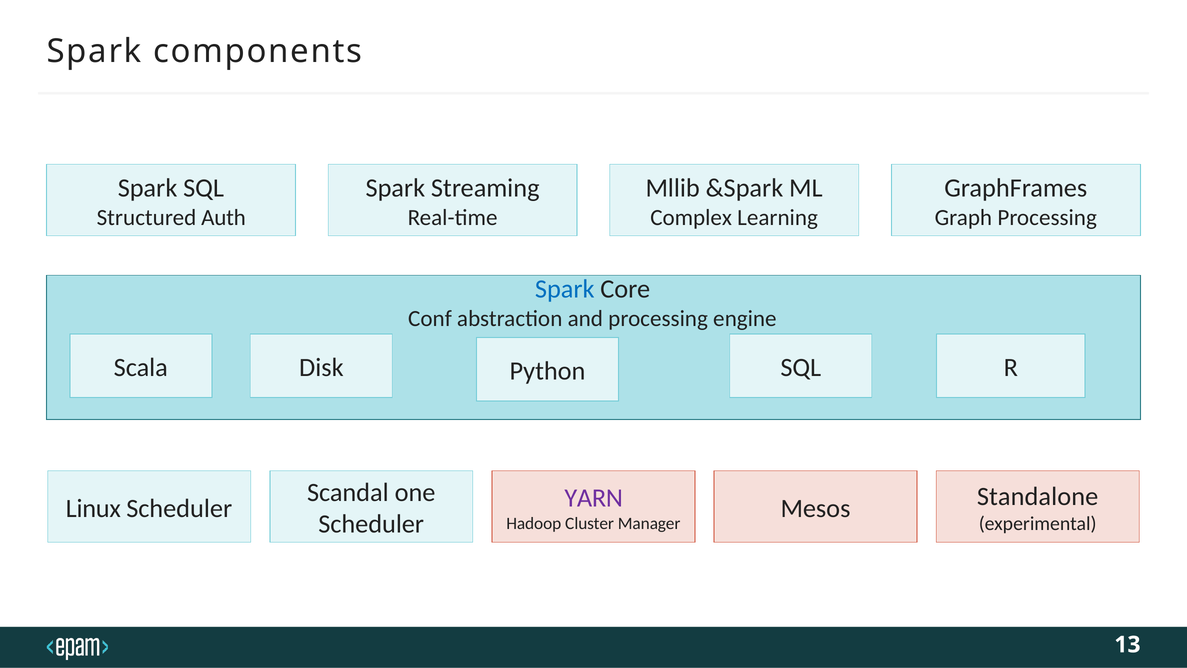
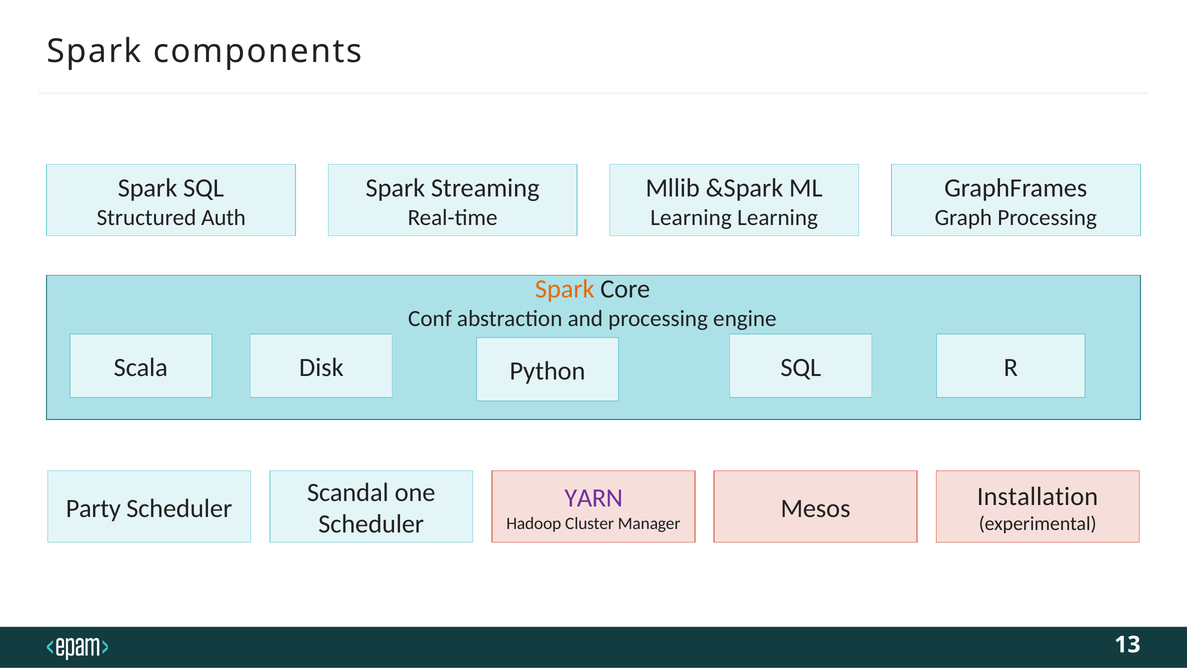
Complex: Complex -> Learning (691, 217)
Spark colour: blue -> orange (565, 289)
Linux: Linux -> Party (93, 508)
Standalone: Standalone -> Installation (1038, 496)
